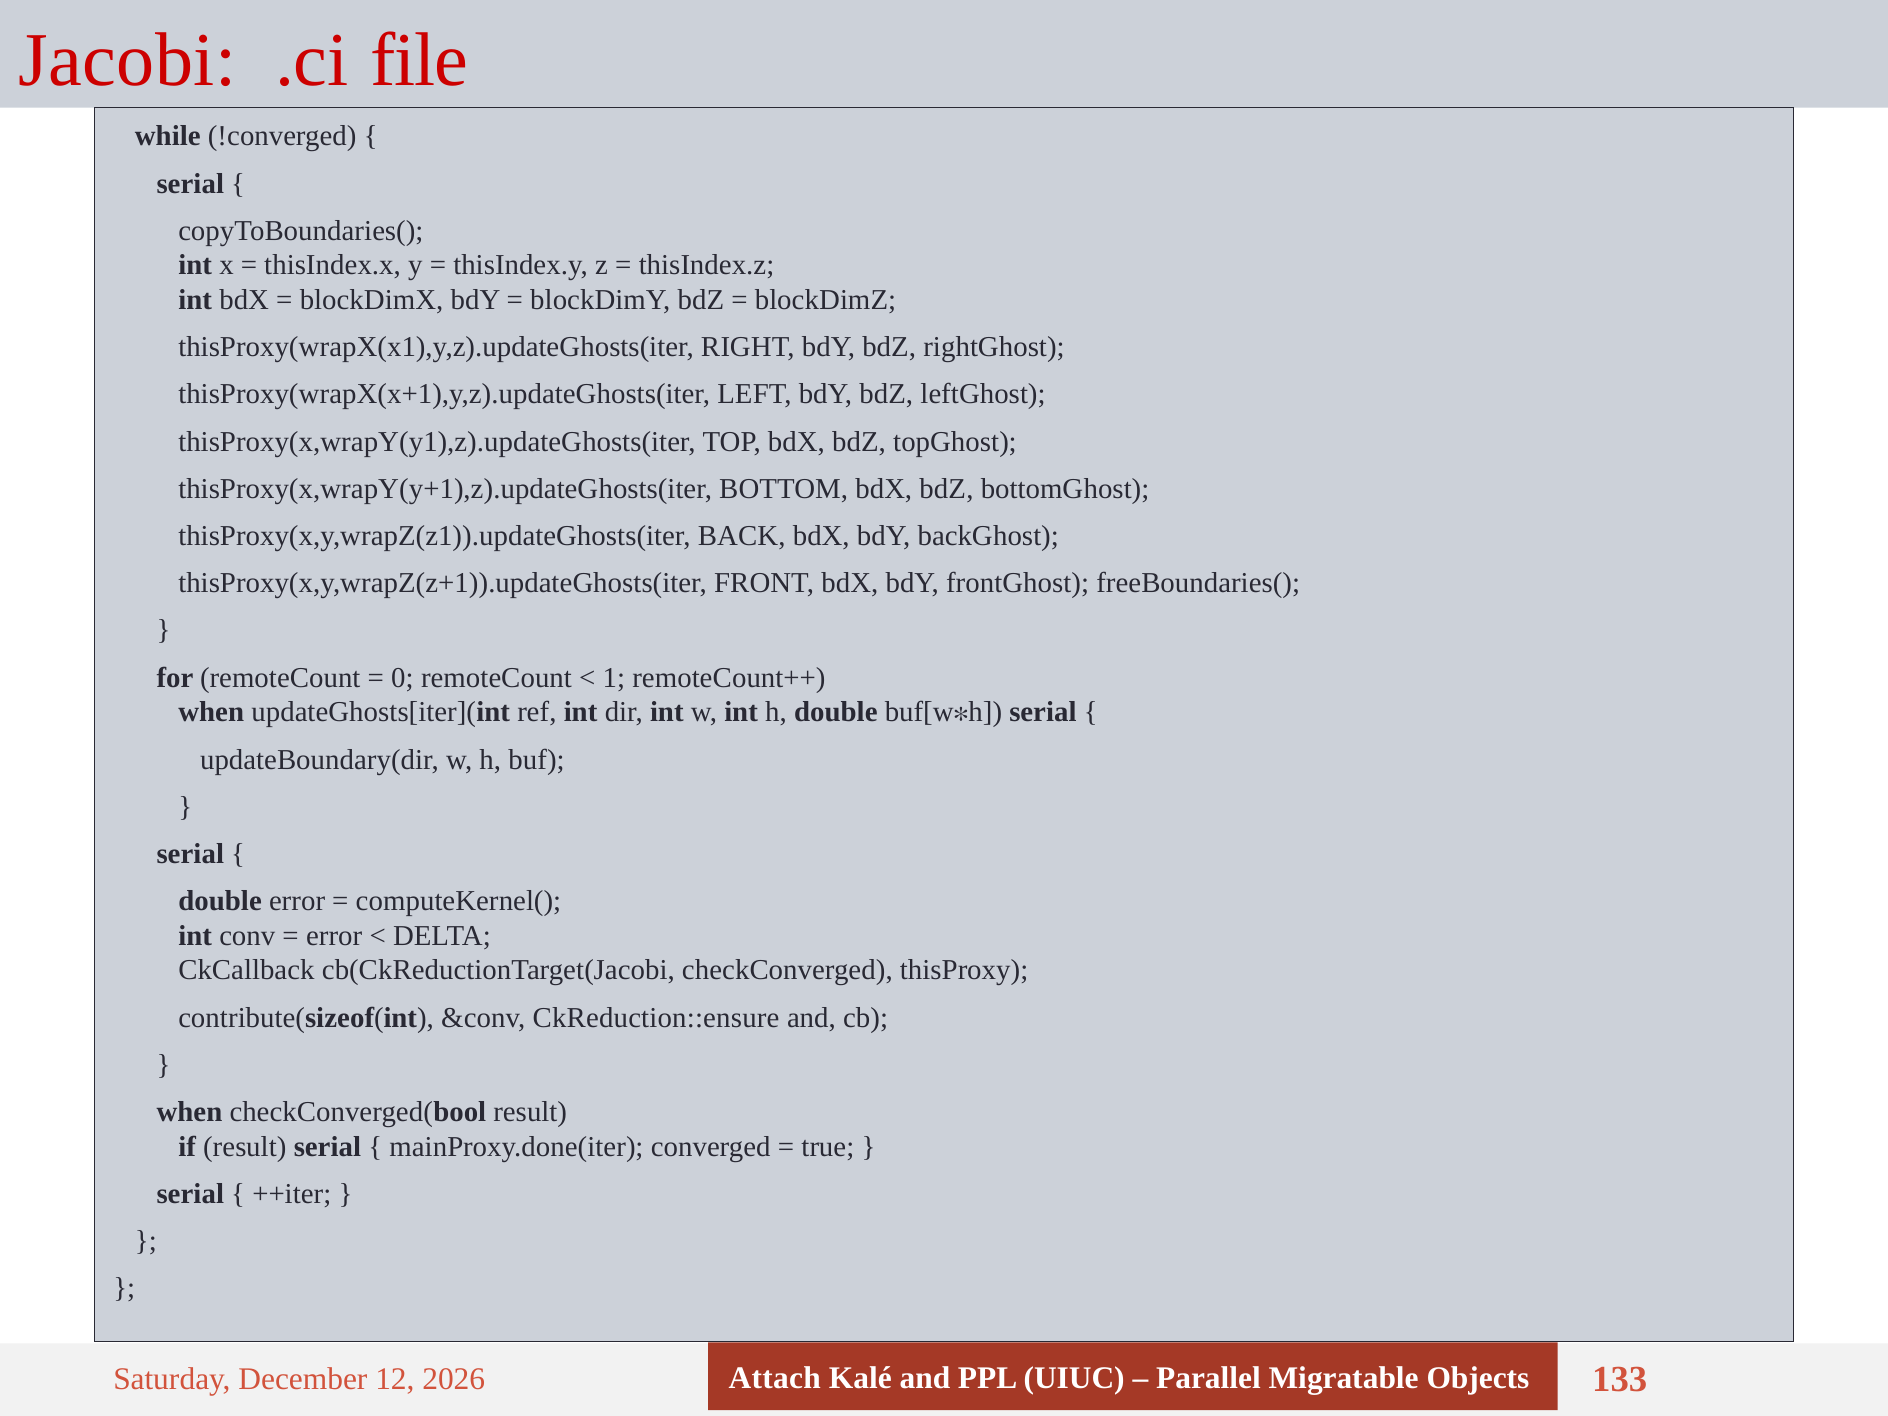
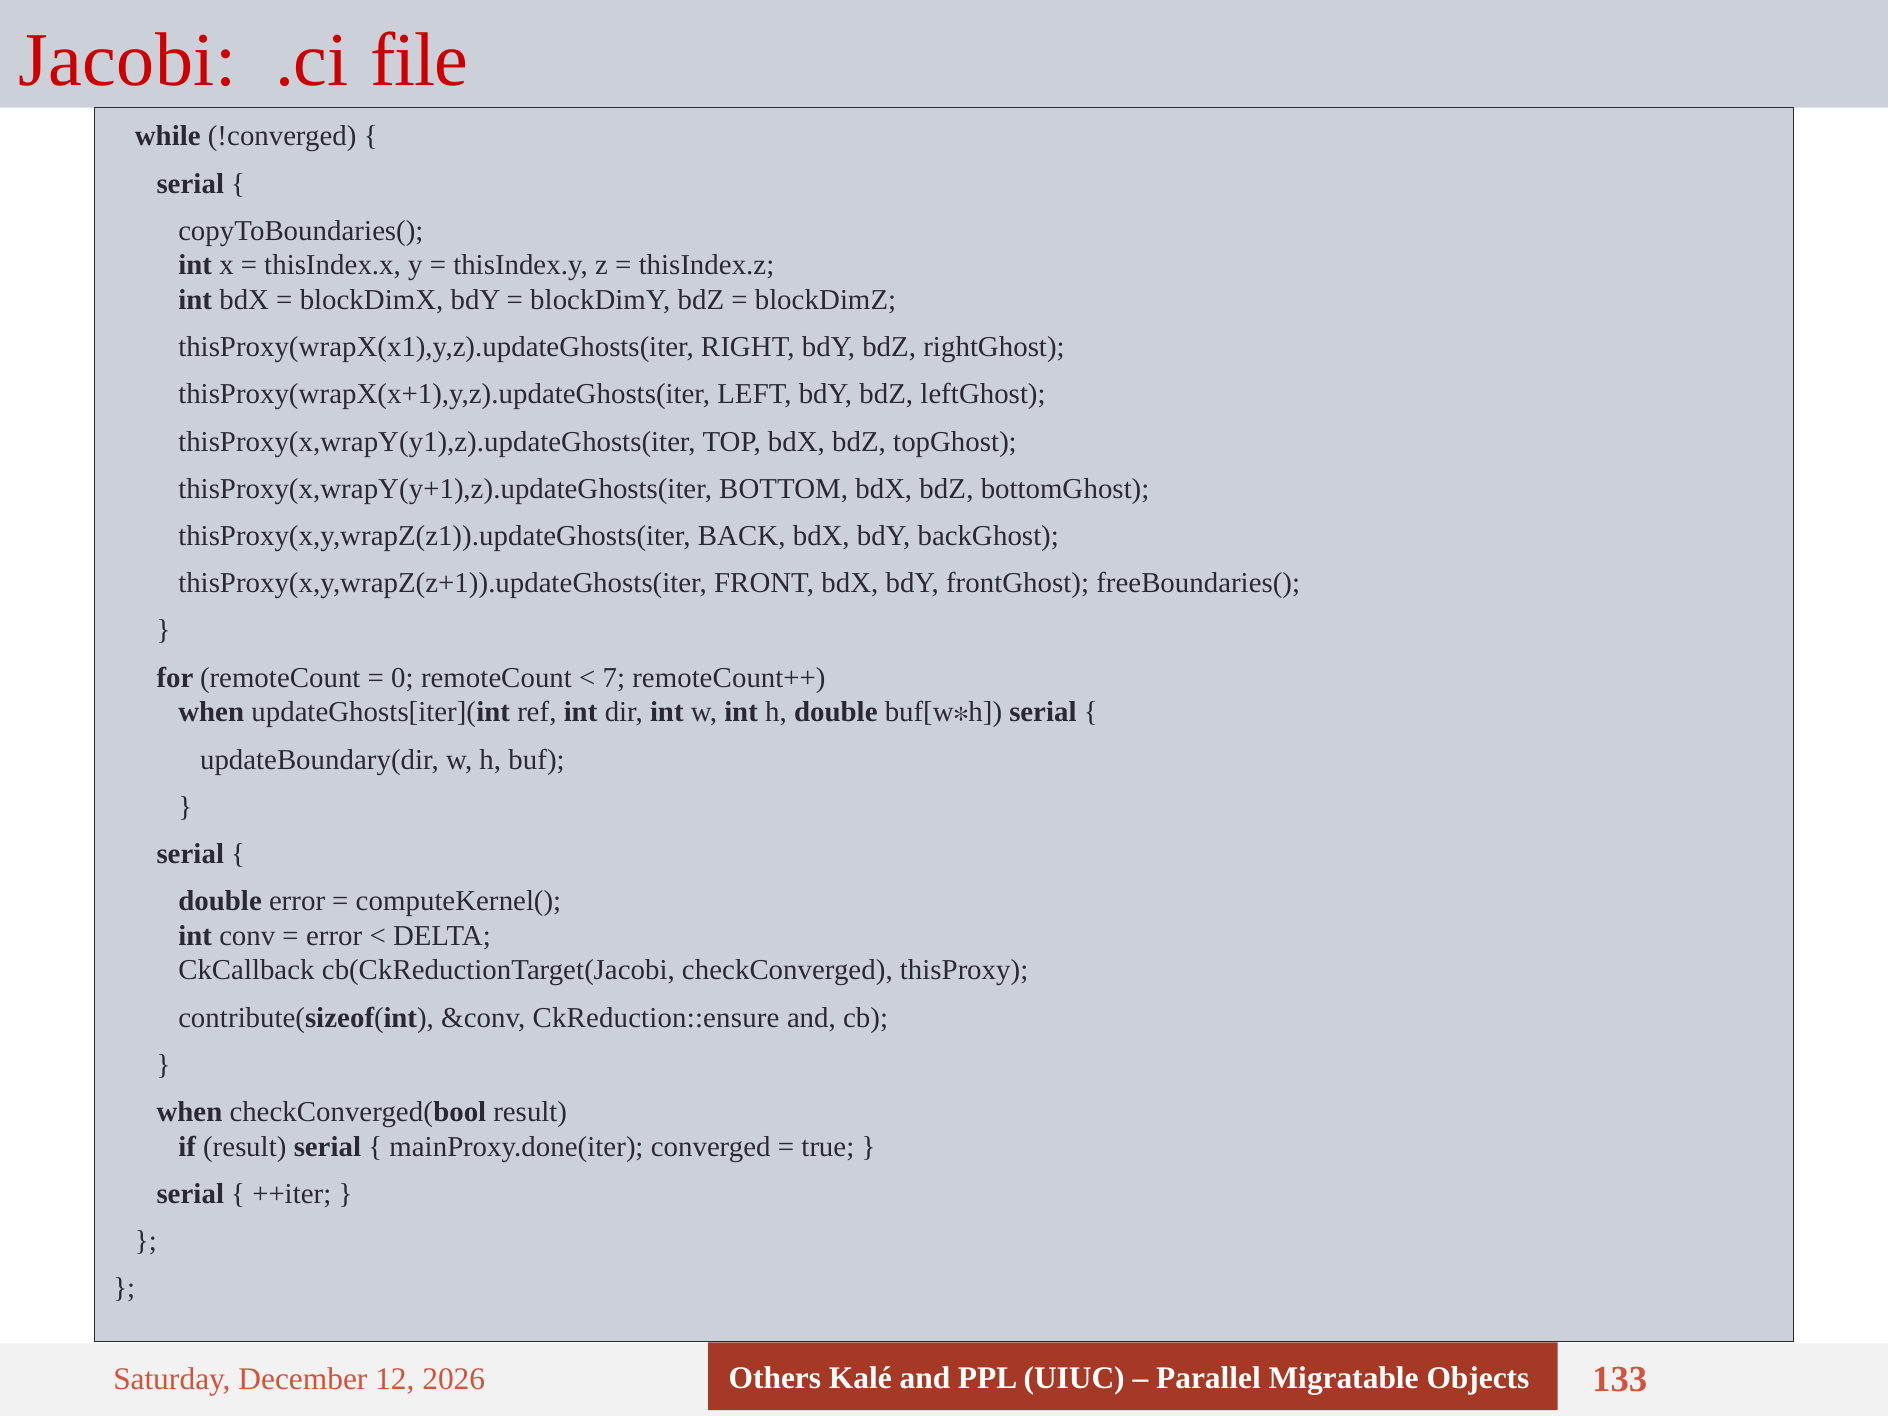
1: 1 -> 7 (614, 678)
Attach: Attach -> Others (775, 1378)
